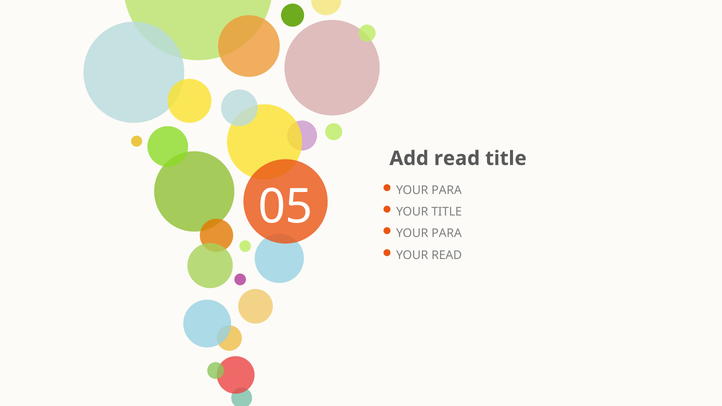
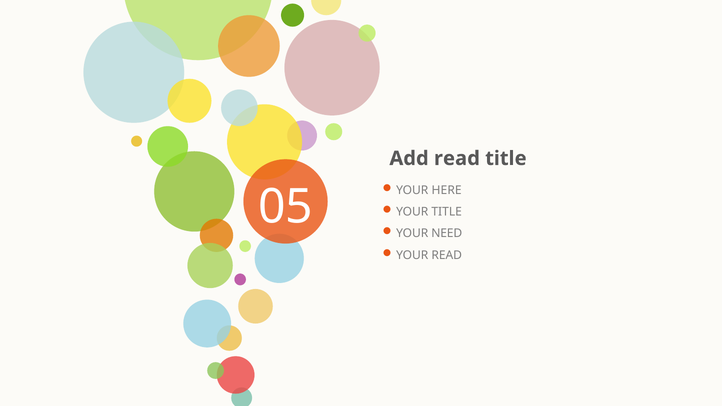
PARA: PARA -> HERE (447, 190)
PARA: PARA -> NEED (447, 233)
